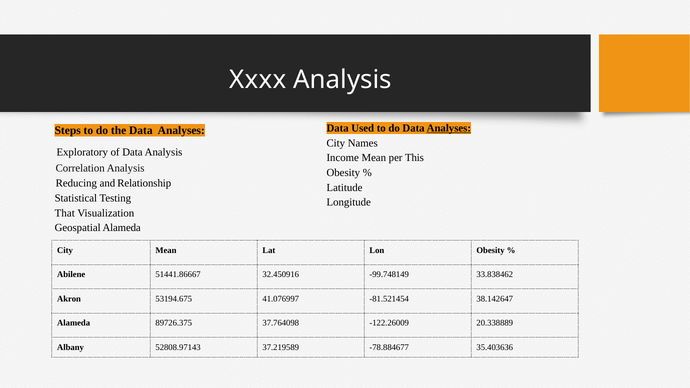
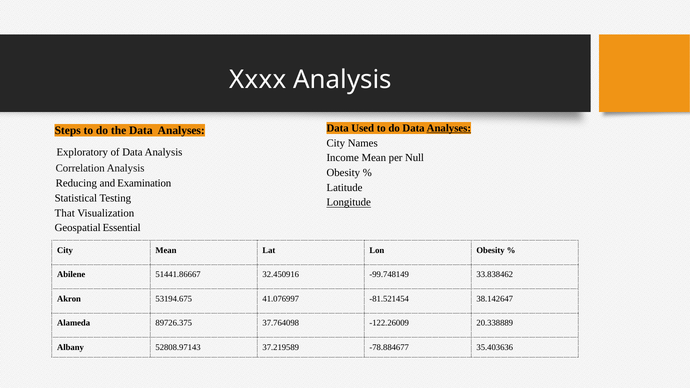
This: This -> Null (414, 158)
Relationship: Relationship -> Examination (144, 183)
Longitude underline: none -> present (349, 203)
Geospatial Alameda: Alameda -> Essential (122, 228)
